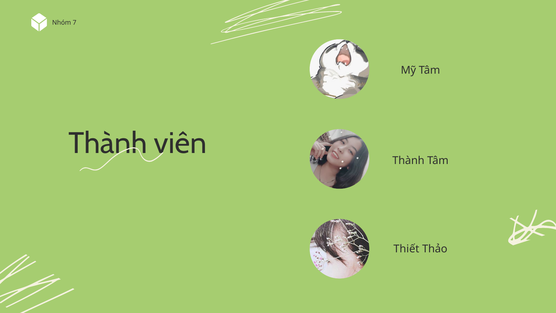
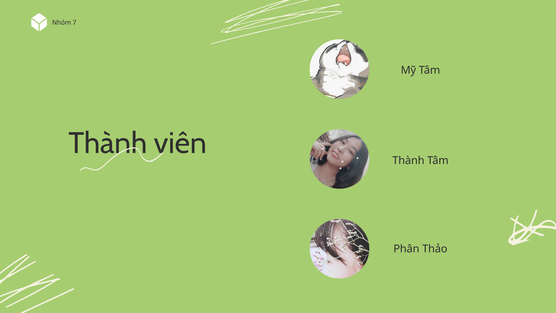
Thiết: Thiết -> Phân (406, 249)
